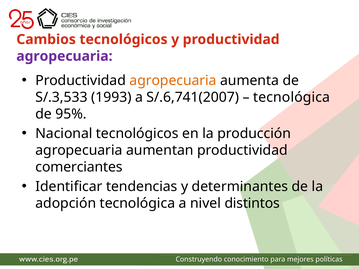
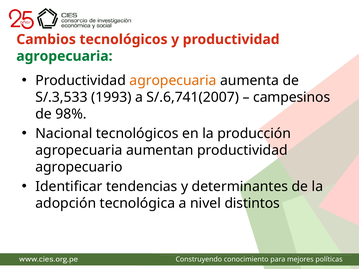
agropecuaria colour: purple -> green (64, 56)
tecnológica: tecnológica -> campesinos (292, 97)
95%: 95% -> 98% (71, 114)
comerciantes: comerciantes -> agropecuario (79, 167)
